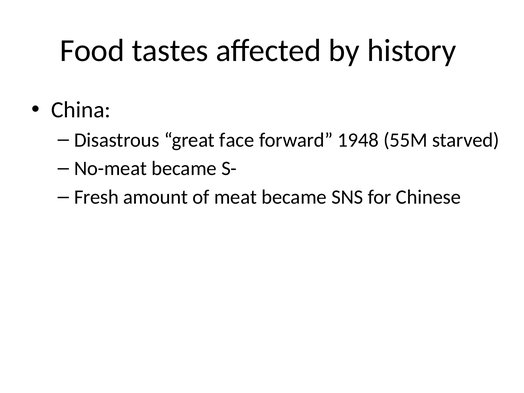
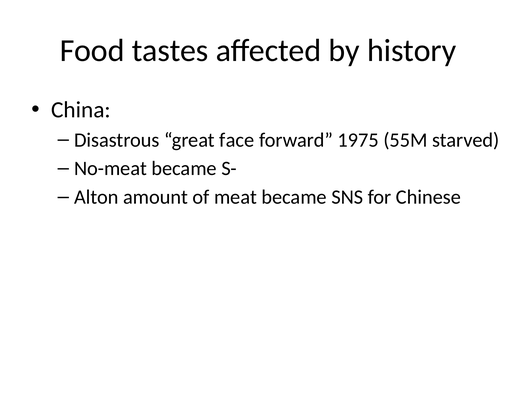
1948: 1948 -> 1975 (358, 140)
Fresh: Fresh -> Alton (96, 197)
